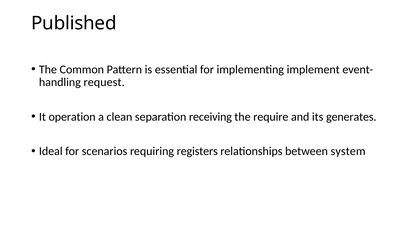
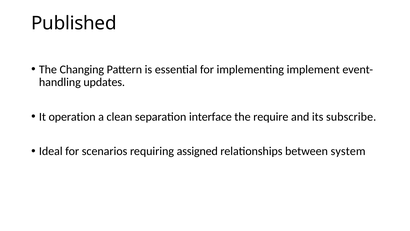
Common: Common -> Changing (82, 69)
request: request -> updates (104, 82)
receiving: receiving -> interface (210, 117)
generates: generates -> subscribe (351, 117)
registers: registers -> assigned (197, 151)
